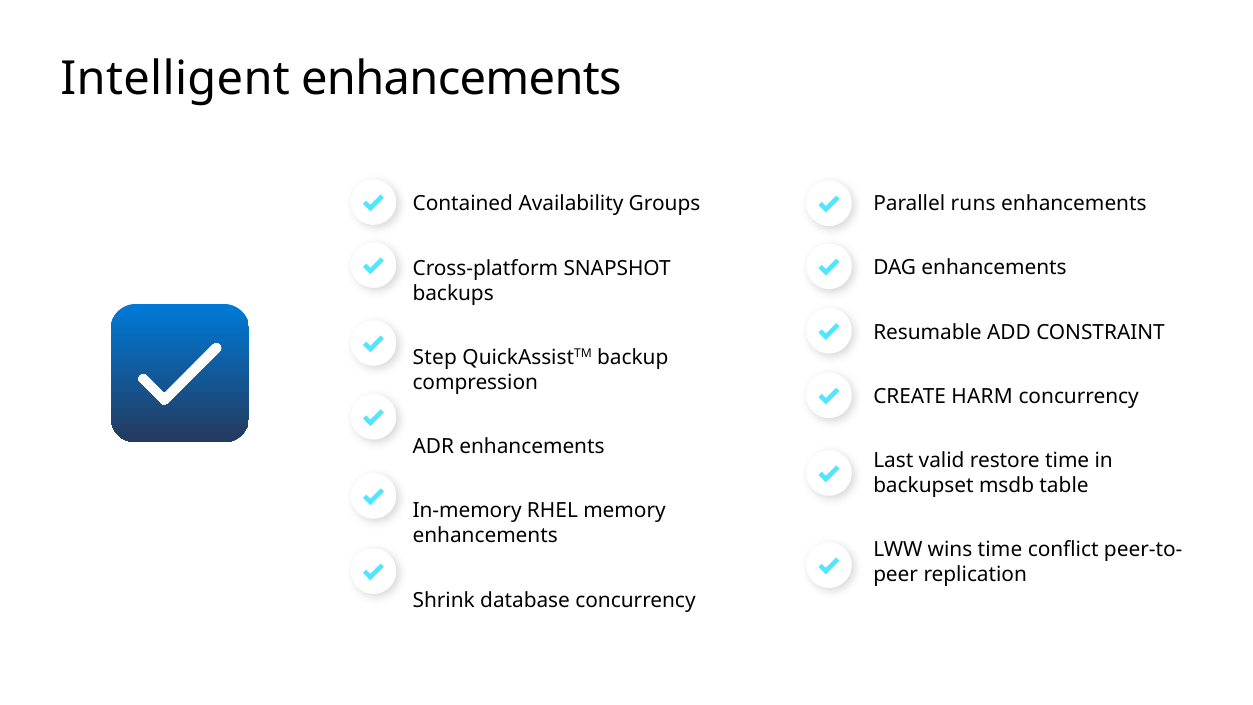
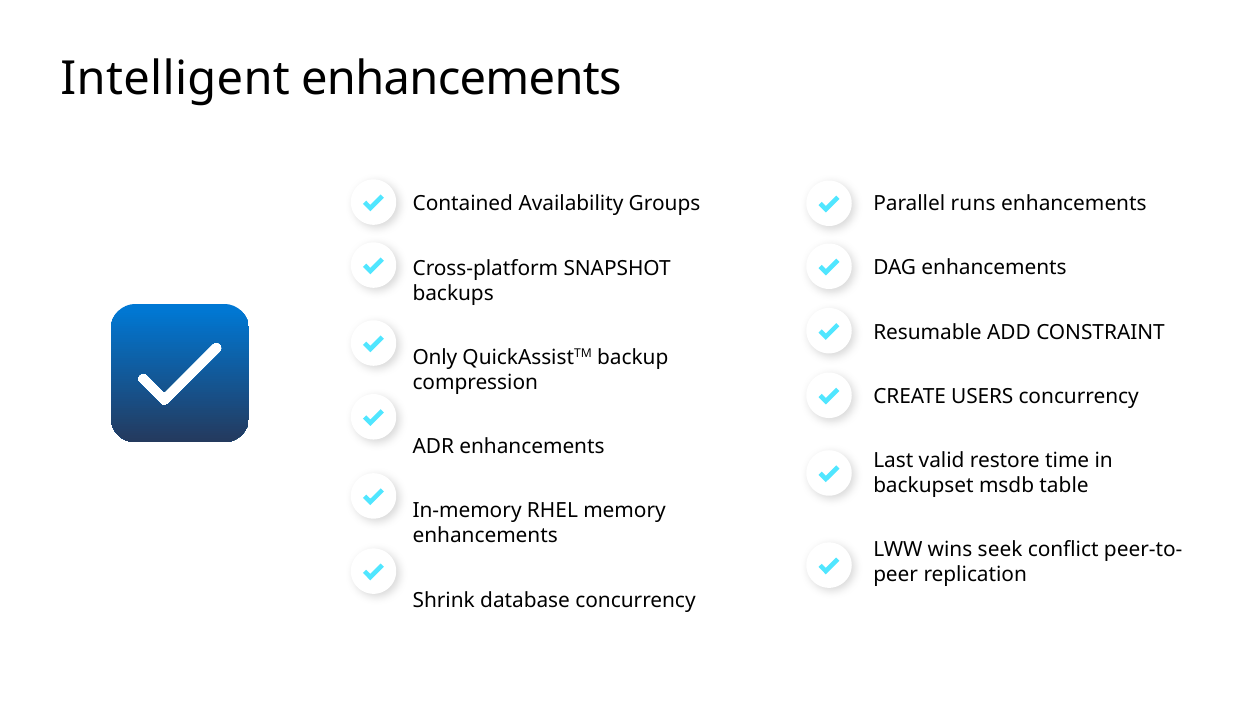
Step: Step -> Only (435, 357)
HARM: HARM -> USERS (982, 396)
wins time: time -> seek (1000, 550)
